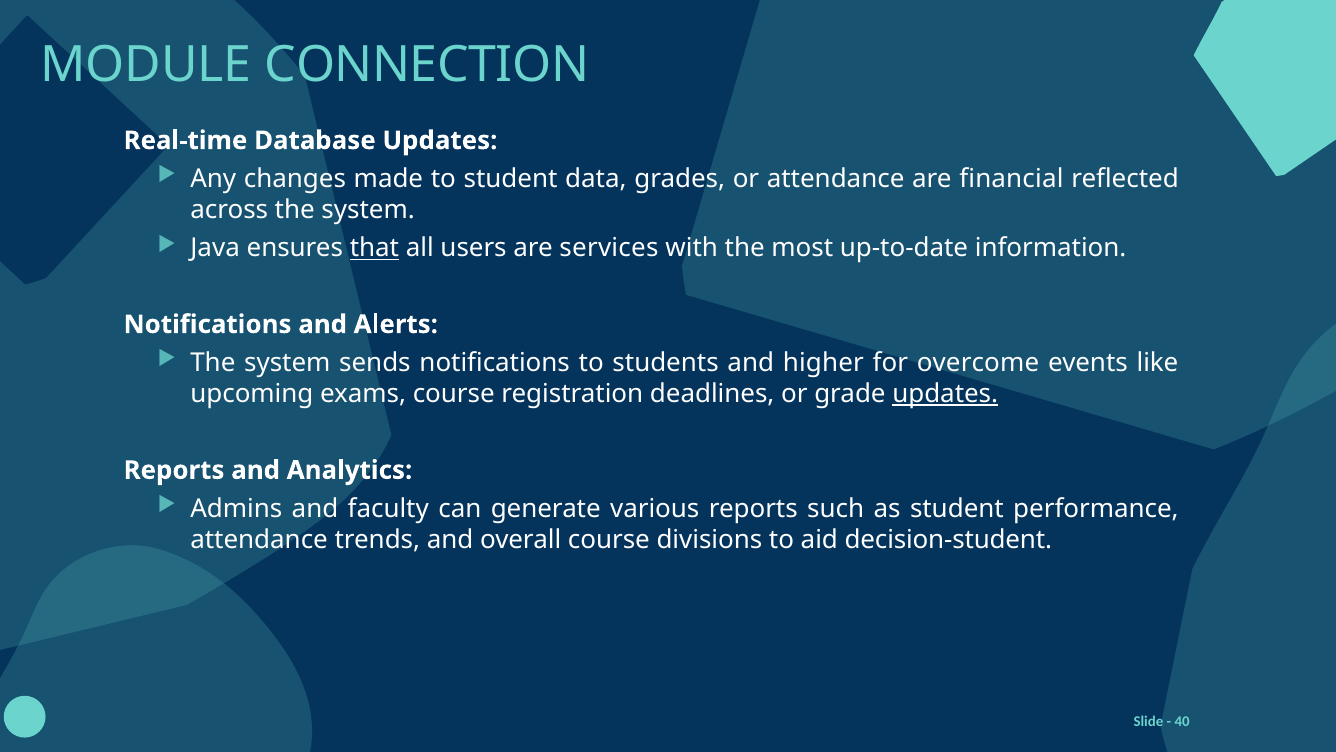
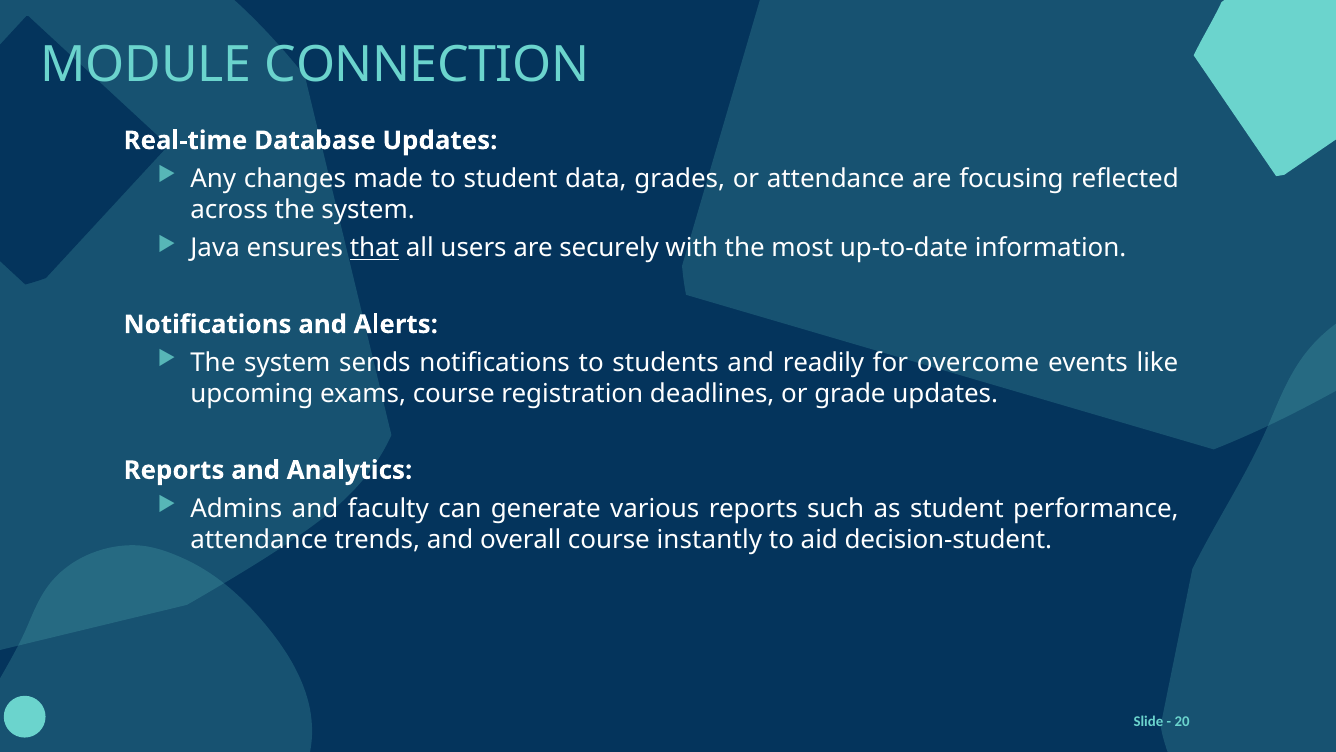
financial: financial -> focusing (1011, 179)
services: services -> securely (609, 248)
higher: higher -> readily (823, 362)
updates underline: present -> none (945, 394)
divisions: divisions -> instantly (709, 539)
40: 40 -> 20 (1182, 722)
